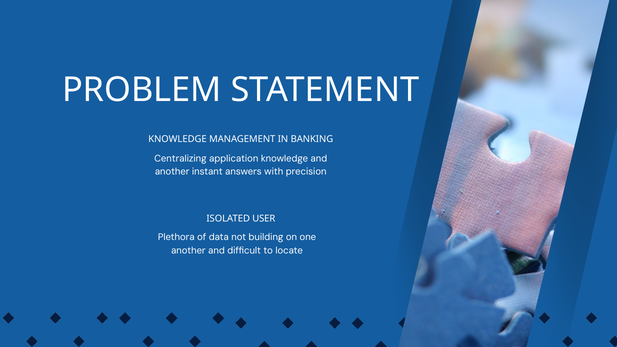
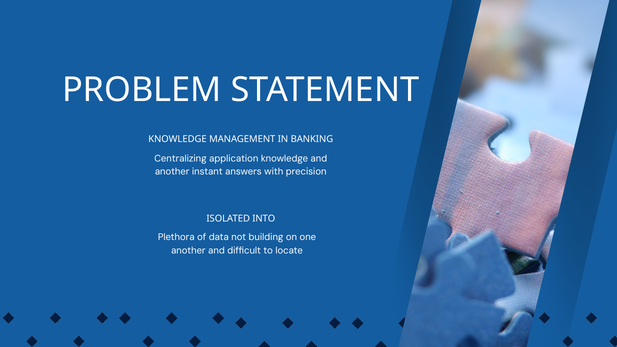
USER: USER -> INTO (264, 219)
